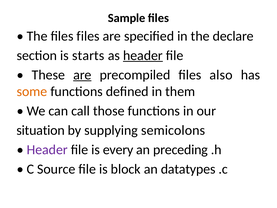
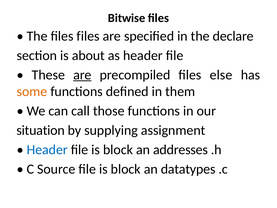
Sample: Sample -> Bitwise (127, 18)
starts: starts -> about (88, 55)
header underline: present -> none (143, 55)
also: also -> else (221, 75)
semicolons: semicolons -> assignment (173, 130)
Header colour: purple -> blue (47, 150)
every: every -> block (118, 150)
preceding: preceding -> addresses (180, 150)
